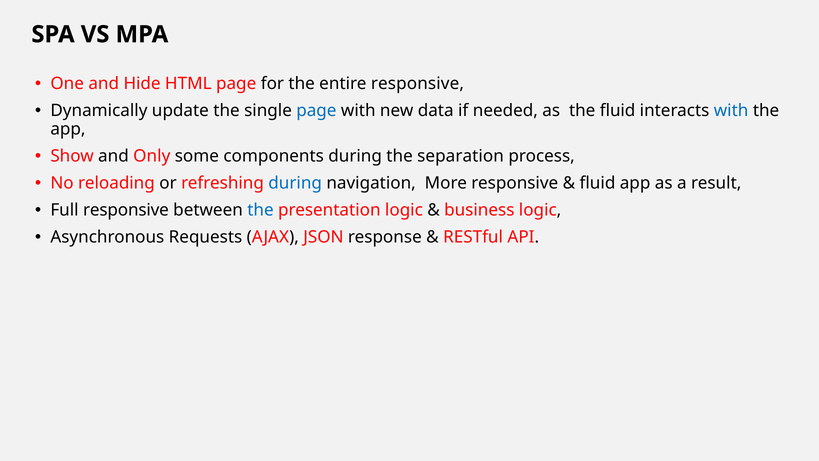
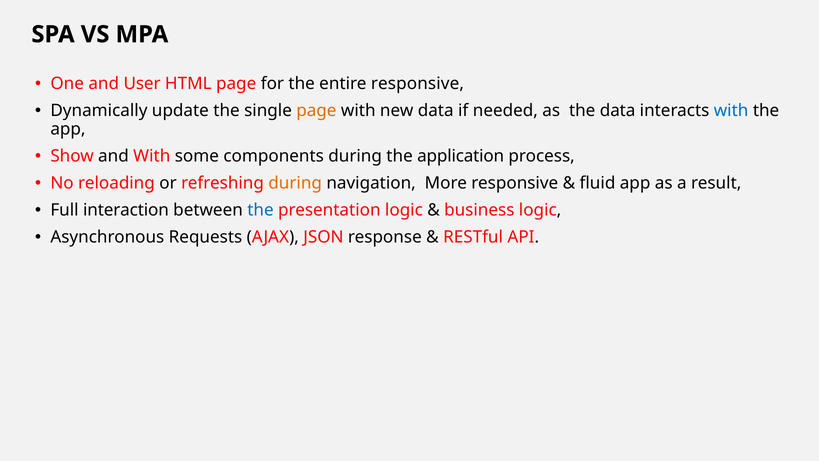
Hide: Hide -> User (142, 84)
page colour: blue -> orange (316, 111)
the fluid: fluid -> data (618, 111)
and Only: Only -> With (152, 156)
separation: separation -> application (461, 156)
during colour: blue -> orange (295, 183)
Full responsive: responsive -> interaction (126, 210)
